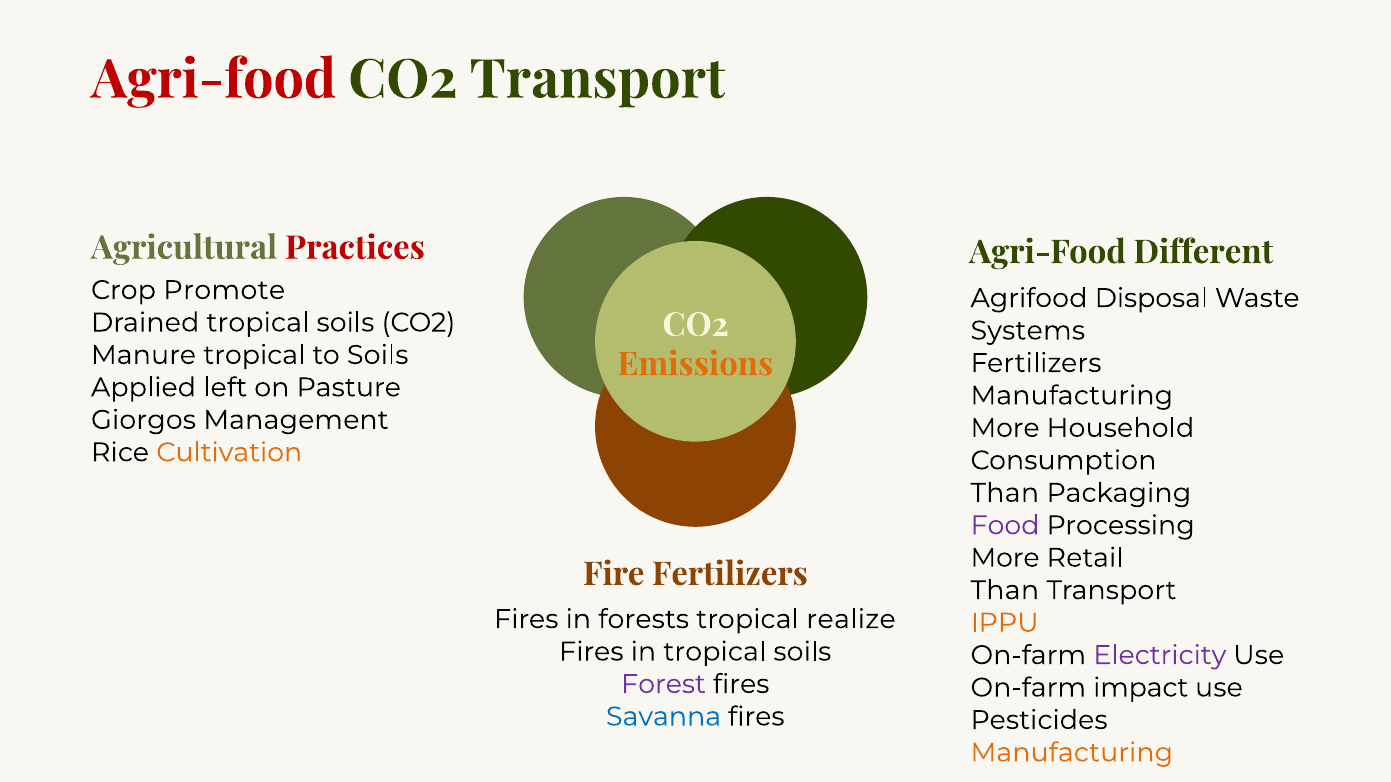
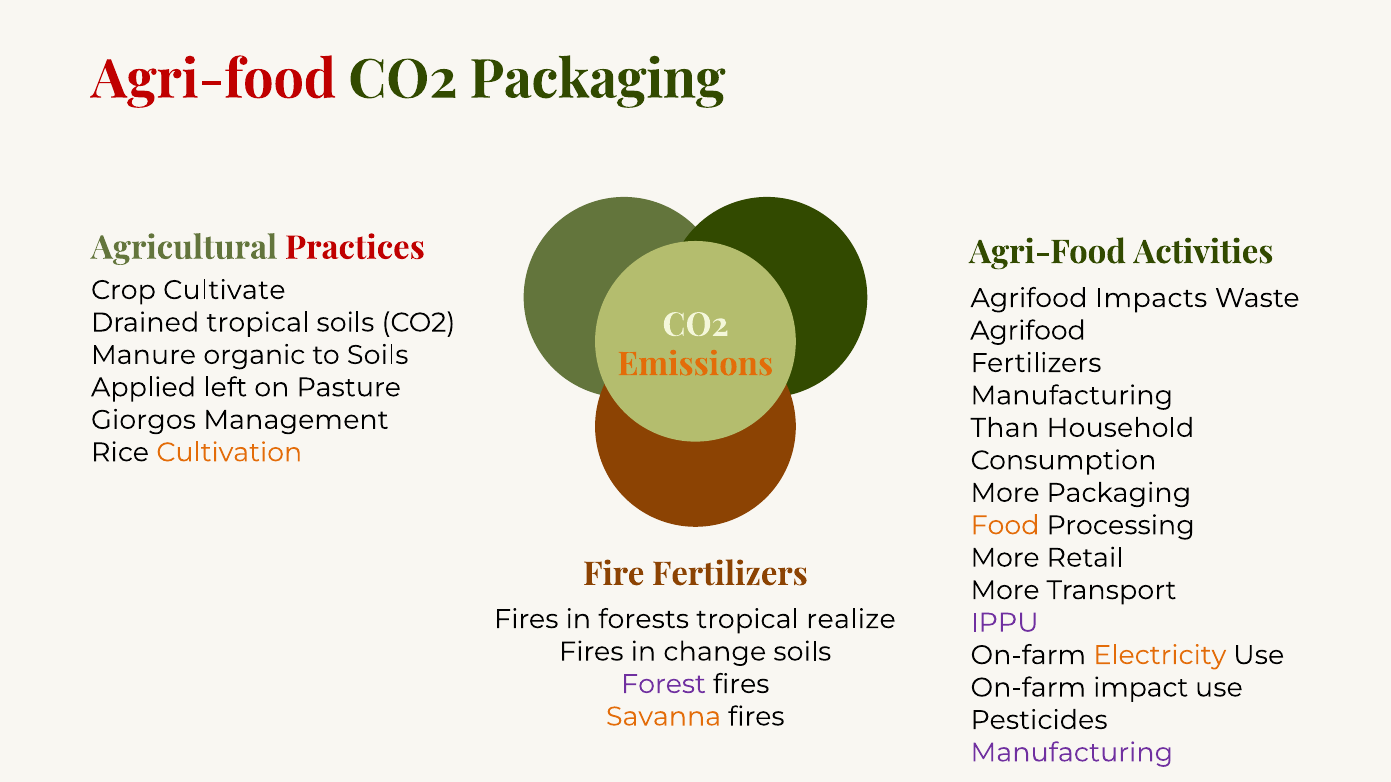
CO2 Transport: Transport -> Packaging (598, 80)
Different: Different -> Activities (1204, 252)
Promote: Promote -> Cultivate (224, 290)
Disposal: Disposal -> Impacts (1151, 298)
Systems: Systems -> Agrifood (1028, 331)
Manure tropical: tropical -> organic (254, 355)
More: More -> Than (1005, 428)
Than: Than -> More (1005, 493)
Food colour: purple -> orange (1005, 526)
Than: Than -> More (1005, 591)
IPPU colour: orange -> purple (1005, 623)
in tropical: tropical -> change (715, 652)
Electricity colour: purple -> orange (1160, 656)
Savanna colour: blue -> orange (664, 717)
Manufacturing colour: orange -> purple (1072, 753)
